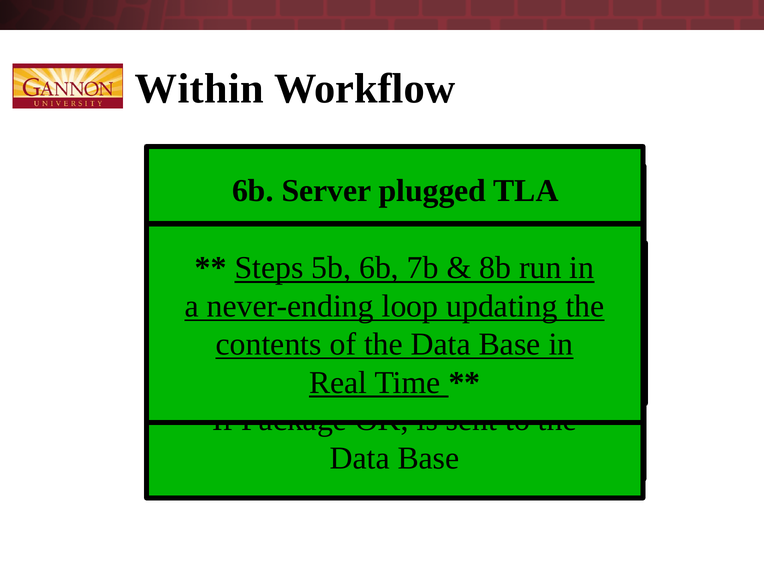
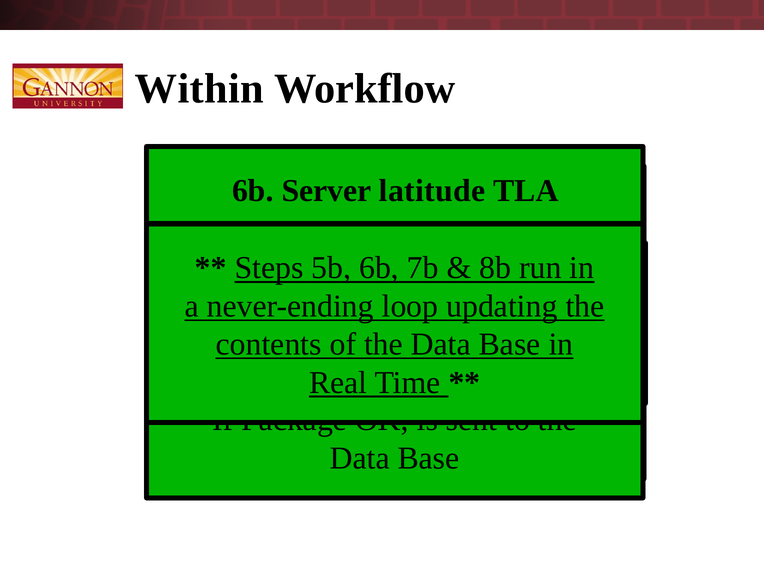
Server plugged: plugged -> latitude (432, 191)
